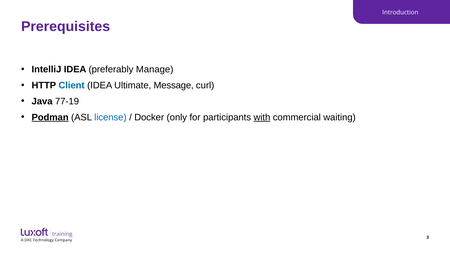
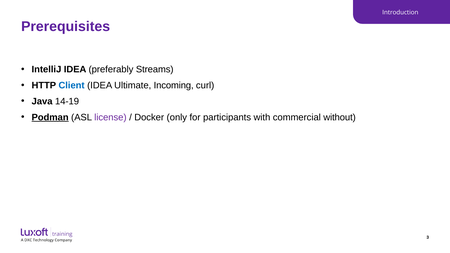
Manage: Manage -> Streams (155, 70)
Message: Message -> Incoming (174, 85)
77-19: 77-19 -> 14-19 (67, 101)
license colour: blue -> purple (110, 117)
with underline: present -> none (262, 117)
waiting: waiting -> without (340, 117)
